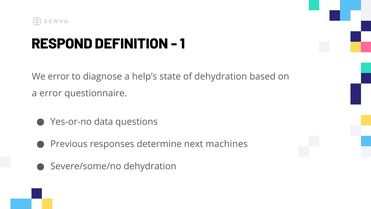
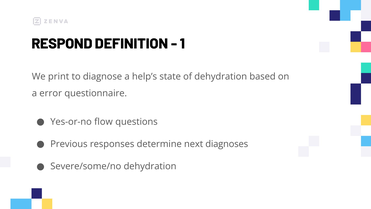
We error: error -> print (59, 76)
data: data -> flow (103, 122)
machines: machines -> diagnoses (227, 144)
